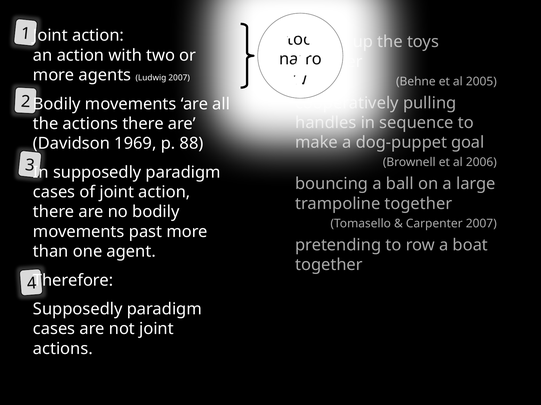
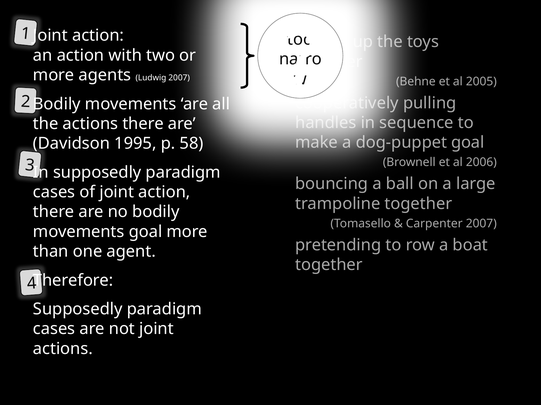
1969: 1969 -> 1995 (135, 144)
88: 88 -> 58 (192, 144)
movements past: past -> goal (146, 232)
